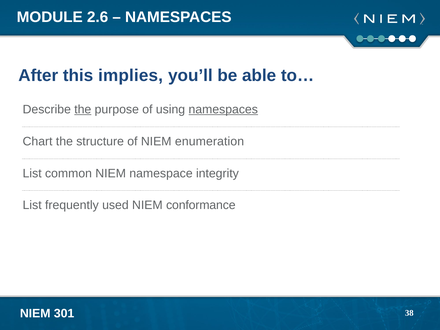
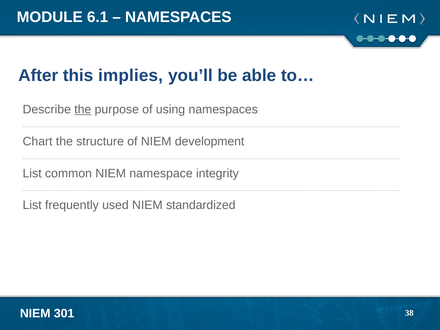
2.6: 2.6 -> 6.1 (98, 17)
namespaces underline: present -> none (223, 109)
enumeration: enumeration -> development (210, 141)
conformance: conformance -> standardized (201, 205)
